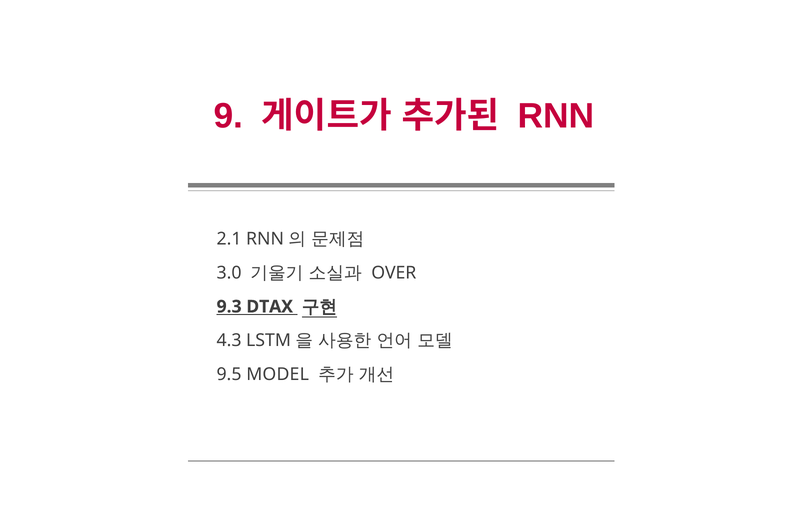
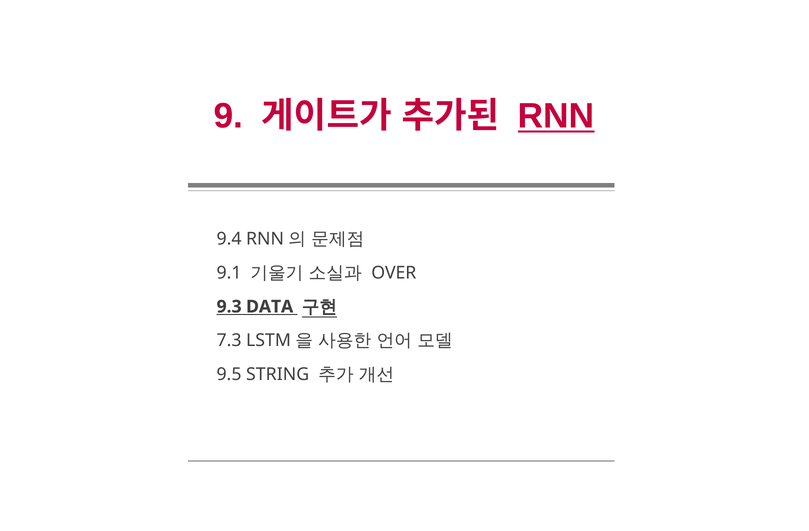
RNN underline: none -> present (556, 116)
2.1: 2.1 -> 9.4 (229, 239)
3.0: 3.0 -> 9.1 (229, 273)
DTAX: DTAX -> DATA (270, 307)
4.3: 4.3 -> 7.3 (229, 341)
MODEL: MODEL -> STRING (278, 375)
